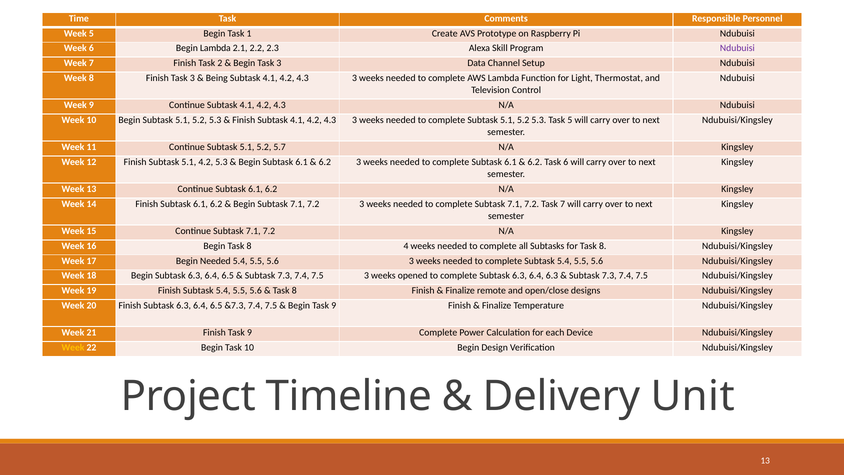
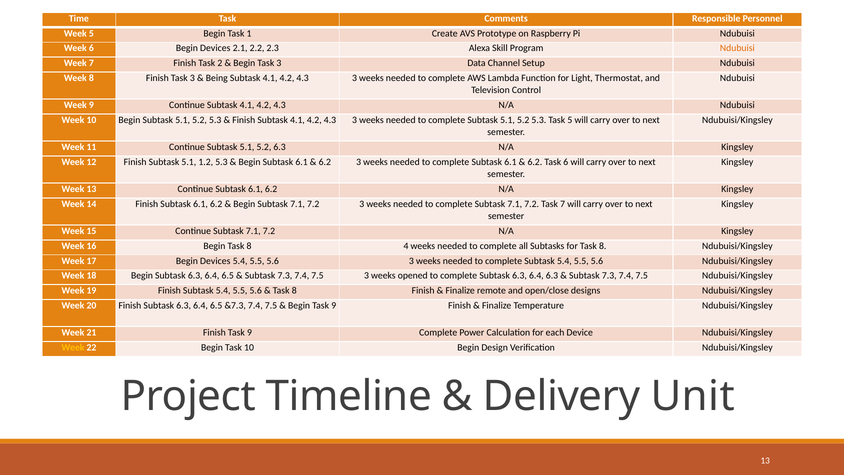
6 Begin Lambda: Lambda -> Devices (215, 48)
Ndubuisi colour: purple -> orange (737, 48)
5.2 5.7: 5.7 -> 6.3 (280, 147)
5.1 4.2: 4.2 -> 1.2 (206, 162)
17 Begin Needed: Needed -> Devices (215, 261)
